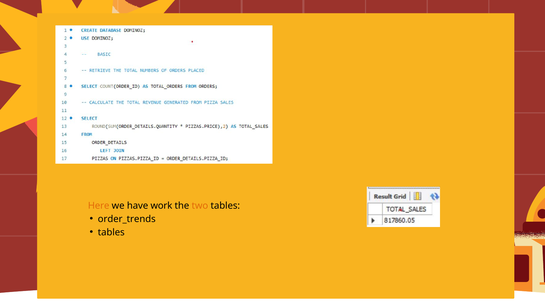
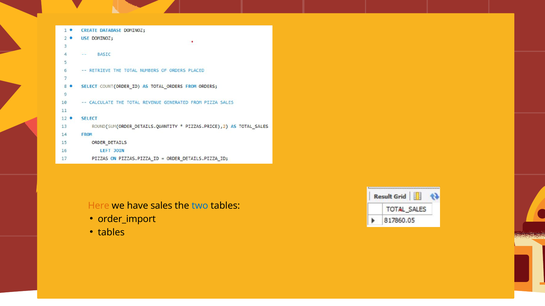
work: work -> sales (161, 206)
two colour: orange -> blue (200, 206)
order_trends: order_trends -> order_import (127, 219)
